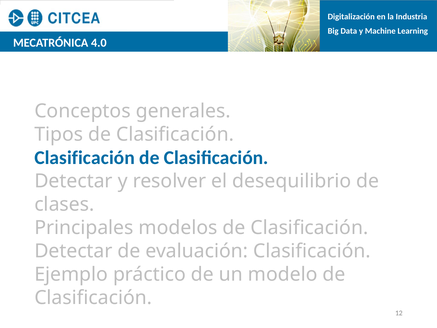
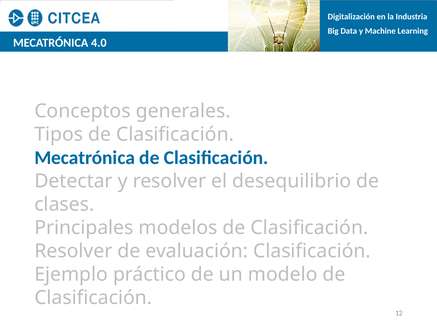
Clasificación: Clasificación -> Mecatrónica (85, 158)
Detectar: Detectar -> Resolver (73, 251)
